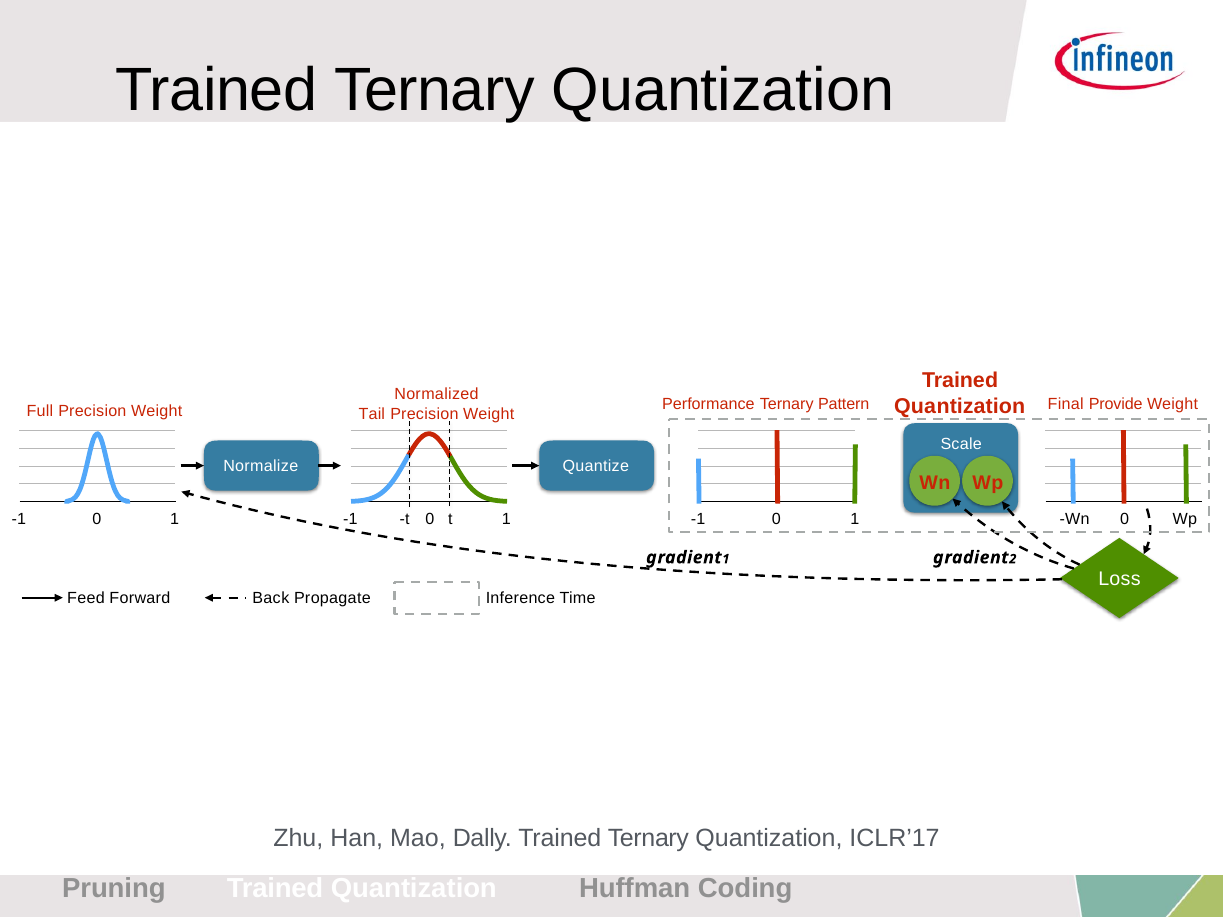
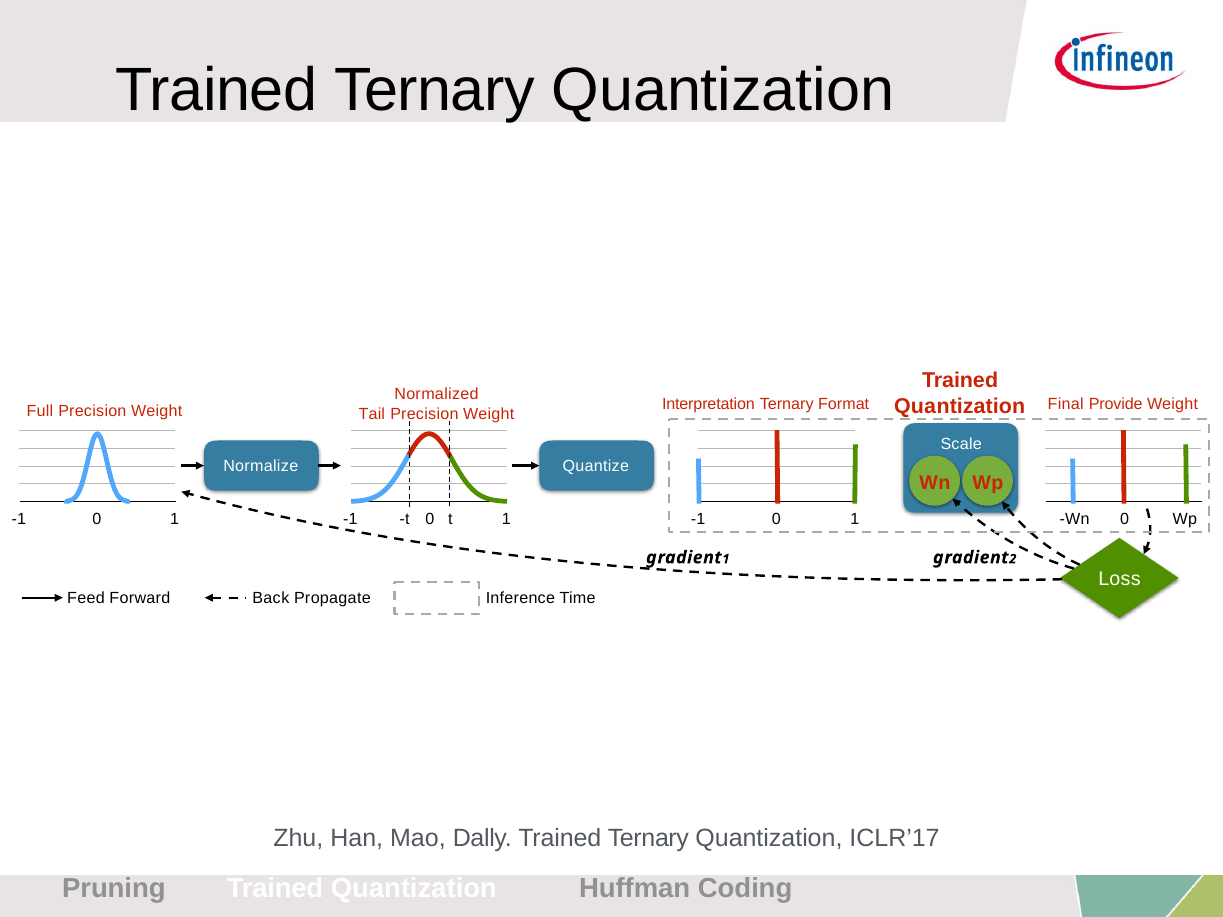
Performance: Performance -> Interpretation (708, 404)
Pattern: Pattern -> Format (844, 404)
